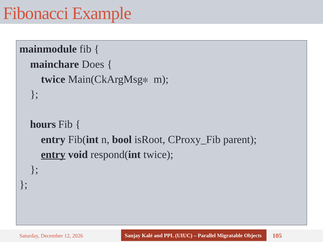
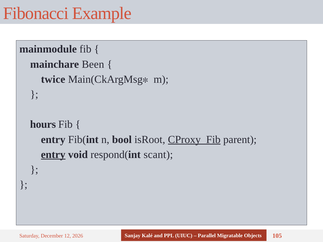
Does: Does -> Been (93, 64)
CProxy_Fib underline: none -> present (194, 140)
respond(int twice: twice -> scant (158, 155)
